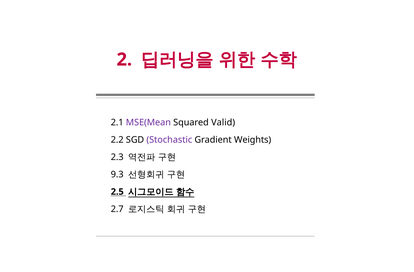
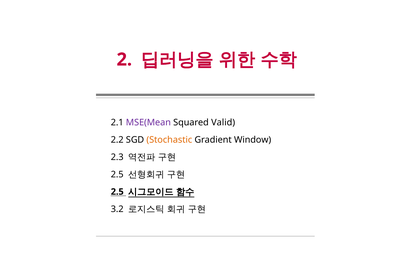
Stochastic colour: purple -> orange (169, 140)
Weights: Weights -> Window (253, 140)
9.3: 9.3 -> 2.5 (117, 174)
2.7: 2.7 -> 3.2 (117, 209)
